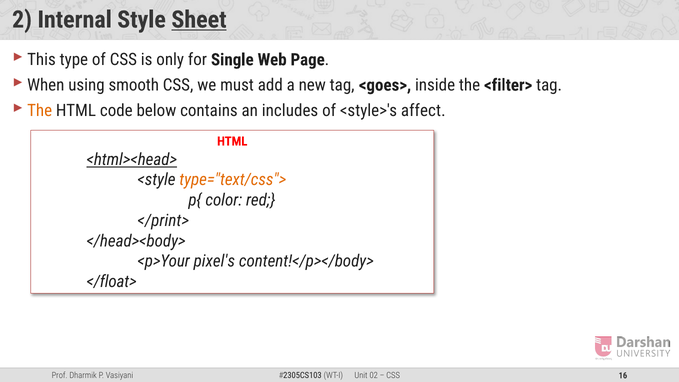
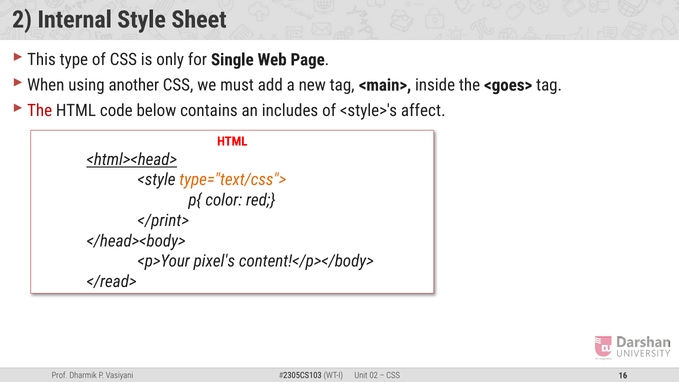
Sheet underline: present -> none (199, 20)
smooth: smooth -> another (134, 85)
<goes>: <goes> -> <main> (385, 85)
<filter>: <filter> -> <goes> (508, 85)
The colour: orange -> red (40, 110)
</float>: </float> -> </read> (112, 282)
